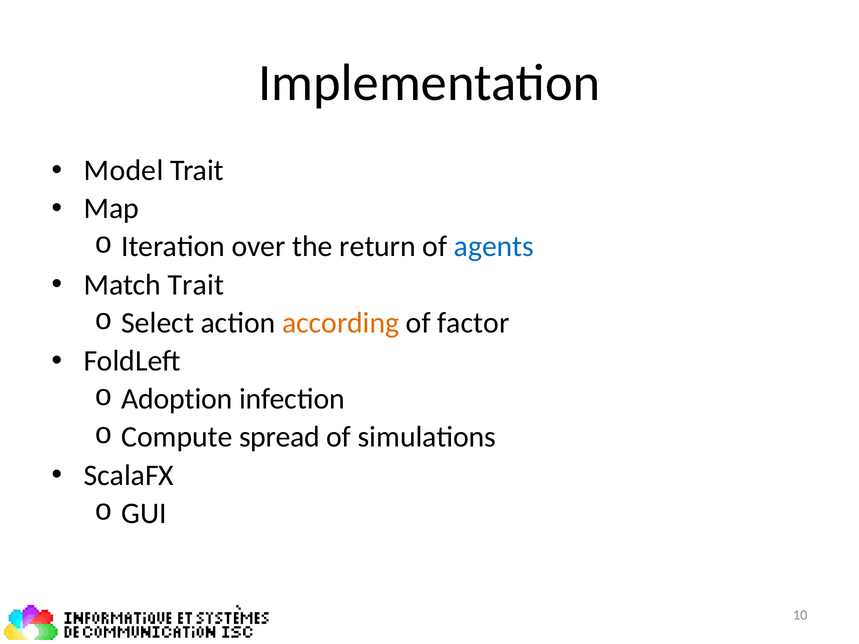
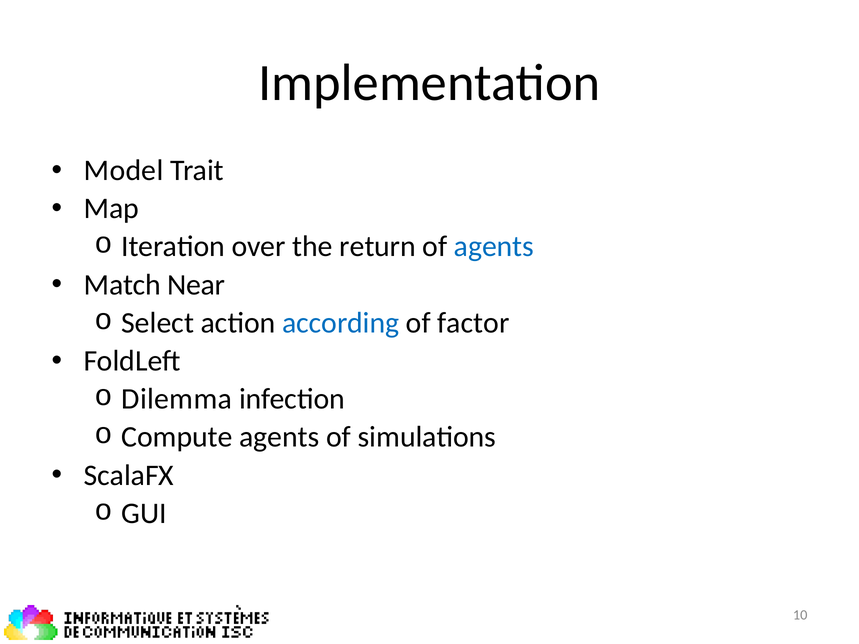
Match Trait: Trait -> Near (196, 285)
according colour: orange -> blue (341, 323)
Adoption: Adoption -> Dilemma (177, 399)
Compute spread: spread -> agents (279, 437)
